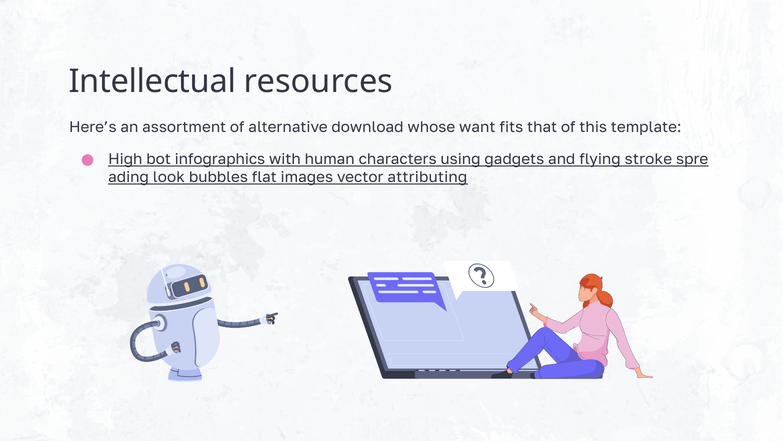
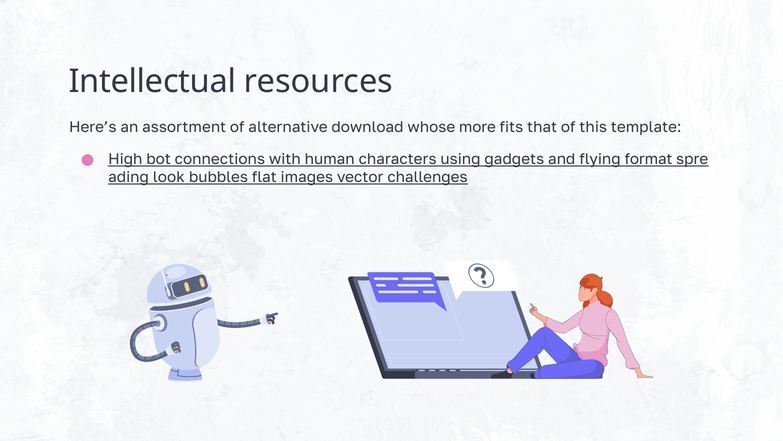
want: want -> more (477, 127)
infographics: infographics -> connections (220, 159)
stroke: stroke -> format (649, 159)
attributing: attributing -> challenges (427, 177)
